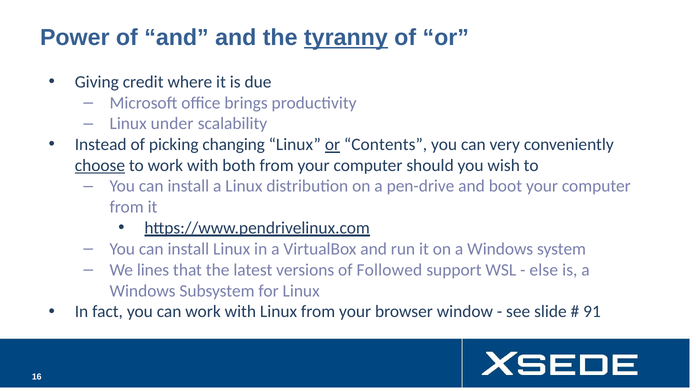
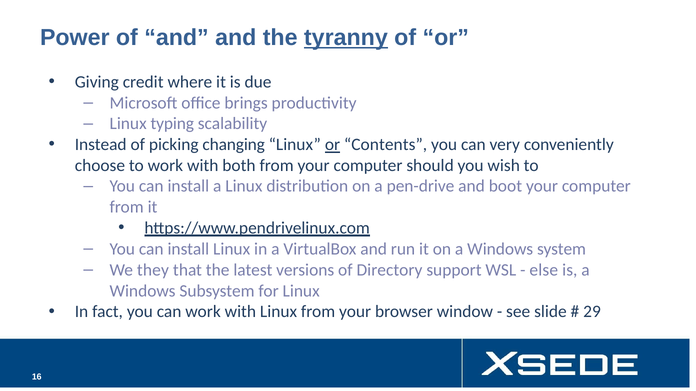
under: under -> typing (172, 124)
choose underline: present -> none (100, 166)
lines: lines -> they (153, 270)
Followed: Followed -> Directory (389, 270)
91: 91 -> 29 (592, 312)
